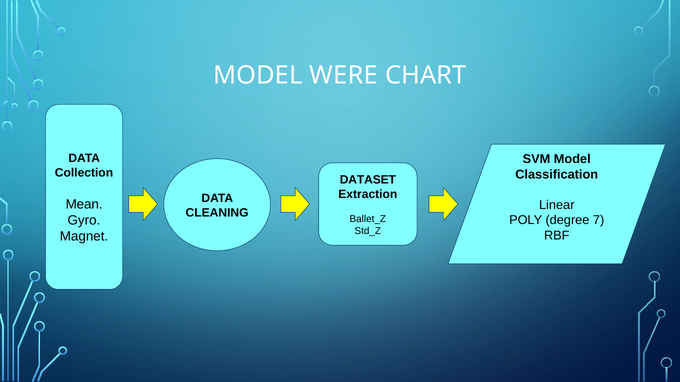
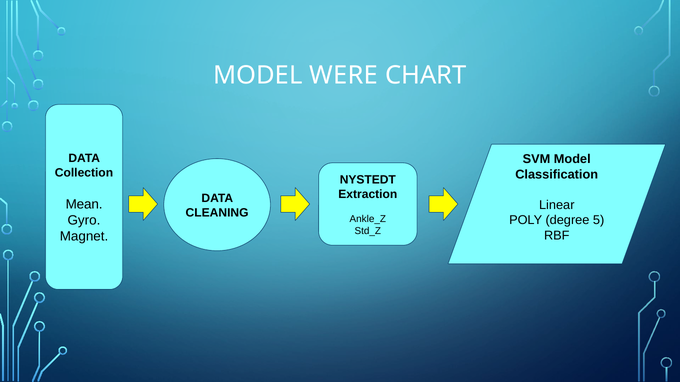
DATASET: DATASET -> NYSTEDT (368, 180)
7: 7 -> 5 (599, 220)
Ballet_Z: Ballet_Z -> Ankle_Z (368, 219)
